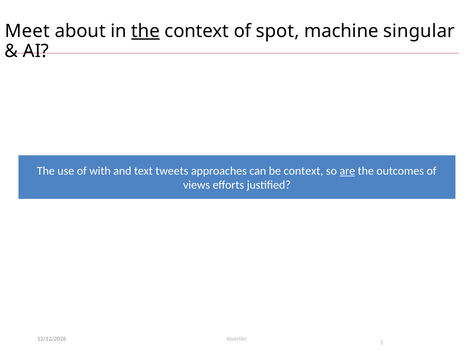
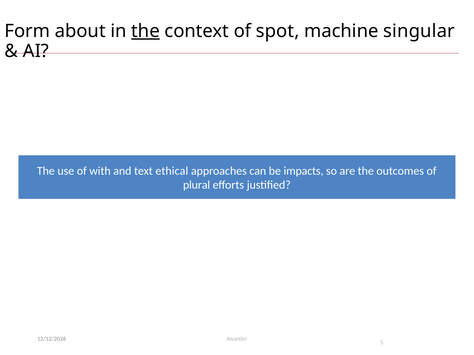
Meet: Meet -> Form (27, 31)
tweets: tweets -> ethical (172, 171)
be context: context -> impacts (304, 171)
are underline: present -> none (347, 171)
views: views -> plural (197, 185)
